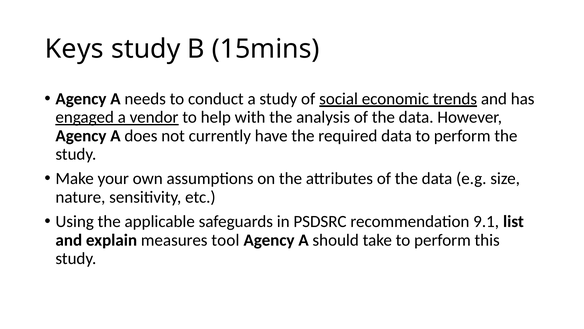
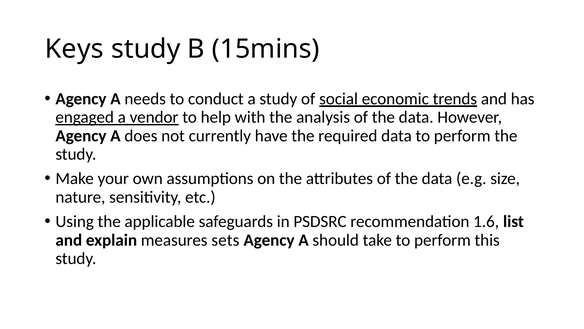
9.1: 9.1 -> 1.6 (486, 221)
tool: tool -> sets (225, 240)
